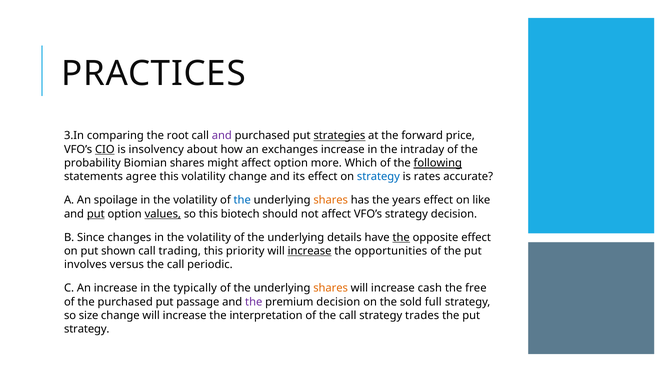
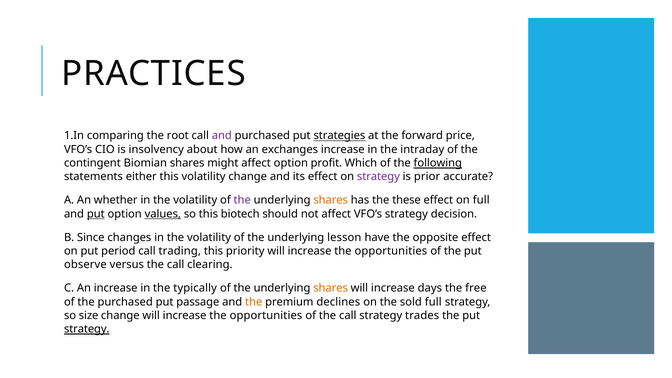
3.In: 3.In -> 1.In (74, 136)
CIO underline: present -> none (105, 149)
probability: probability -> contingent (92, 163)
more: more -> profit (326, 163)
agree: agree -> either (141, 177)
strategy colour: blue -> purple (378, 177)
rates: rates -> prior (427, 177)
spoilage: spoilage -> whether (116, 200)
the colour: blue -> purple (242, 200)
years: years -> these (407, 200)
on like: like -> full (481, 200)
details: details -> lesson (344, 237)
the underline: present -> none (401, 237)
shown: shown -> period (118, 251)
increase underline: present -> none (310, 251)
involves: involves -> observe (85, 265)
periodic: periodic -> clearing (210, 265)
cash: cash -> days (430, 288)
the colour: purple -> orange (254, 302)
premium decision: decision -> declines (338, 302)
interpretation: interpretation -> opportunities (266, 316)
strategy underline: none -> present (87, 329)
